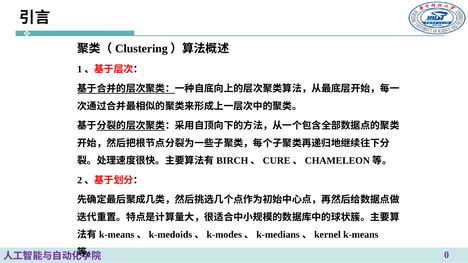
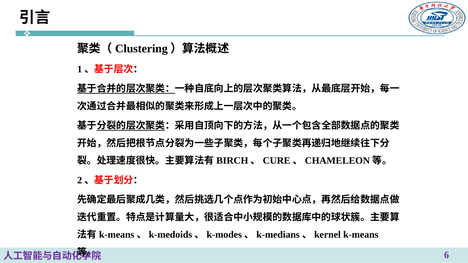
0: 0 -> 6 (447, 255)
